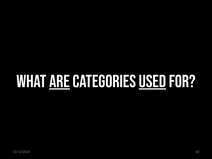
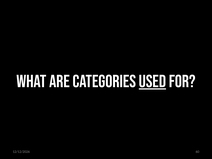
are underline: present -> none (59, 81)
